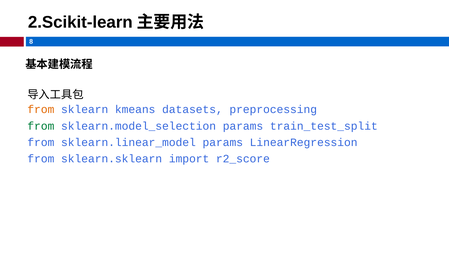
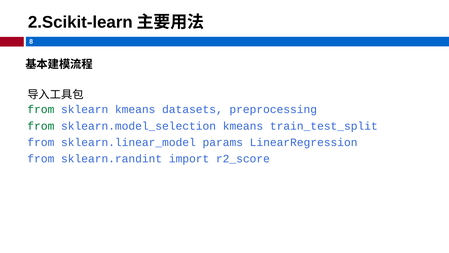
from colour: orange -> green (41, 109)
sklearn.model_selection params: params -> kmeans (243, 126)
sklearn.sklearn: sklearn.sklearn -> sklearn.randint (112, 159)
